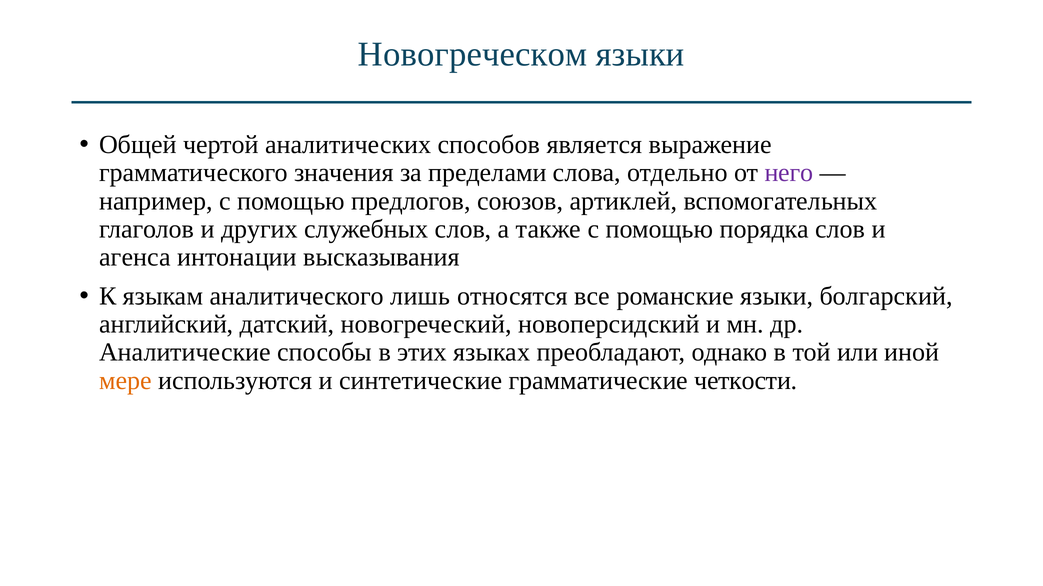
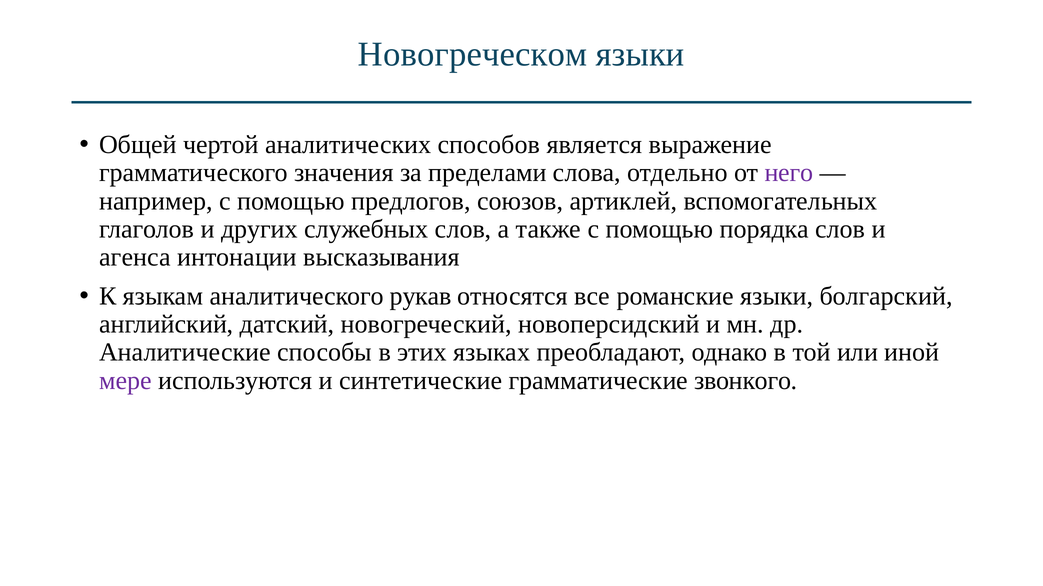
лишь: лишь -> рукав (421, 296)
мере colour: orange -> purple (125, 381)
четкости: четкости -> звонкого (746, 381)
